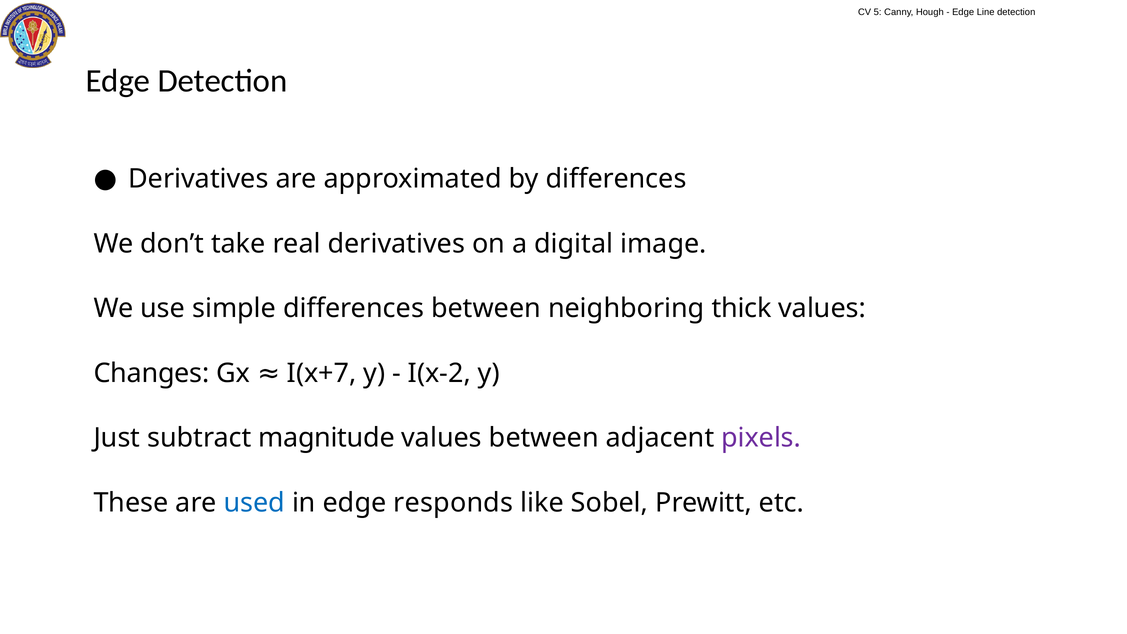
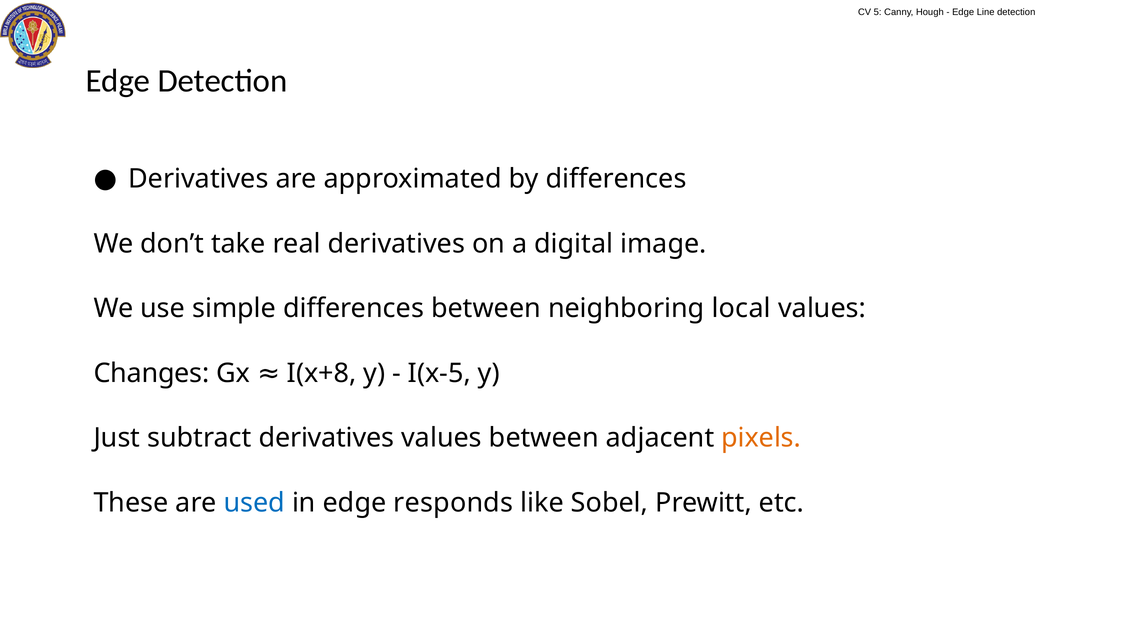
thick: thick -> local (741, 308)
I(x+7: I(x+7 -> I(x+8 (322, 373)
I(x-2: I(x-2 -> I(x-5 (439, 373)
subtract magnitude: magnitude -> derivatives (326, 438)
pixels colour: purple -> orange (761, 438)
